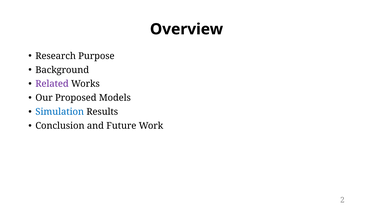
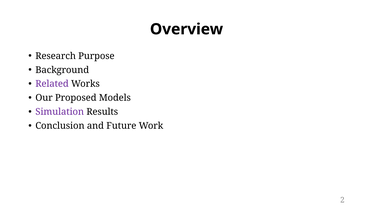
Simulation colour: blue -> purple (60, 112)
